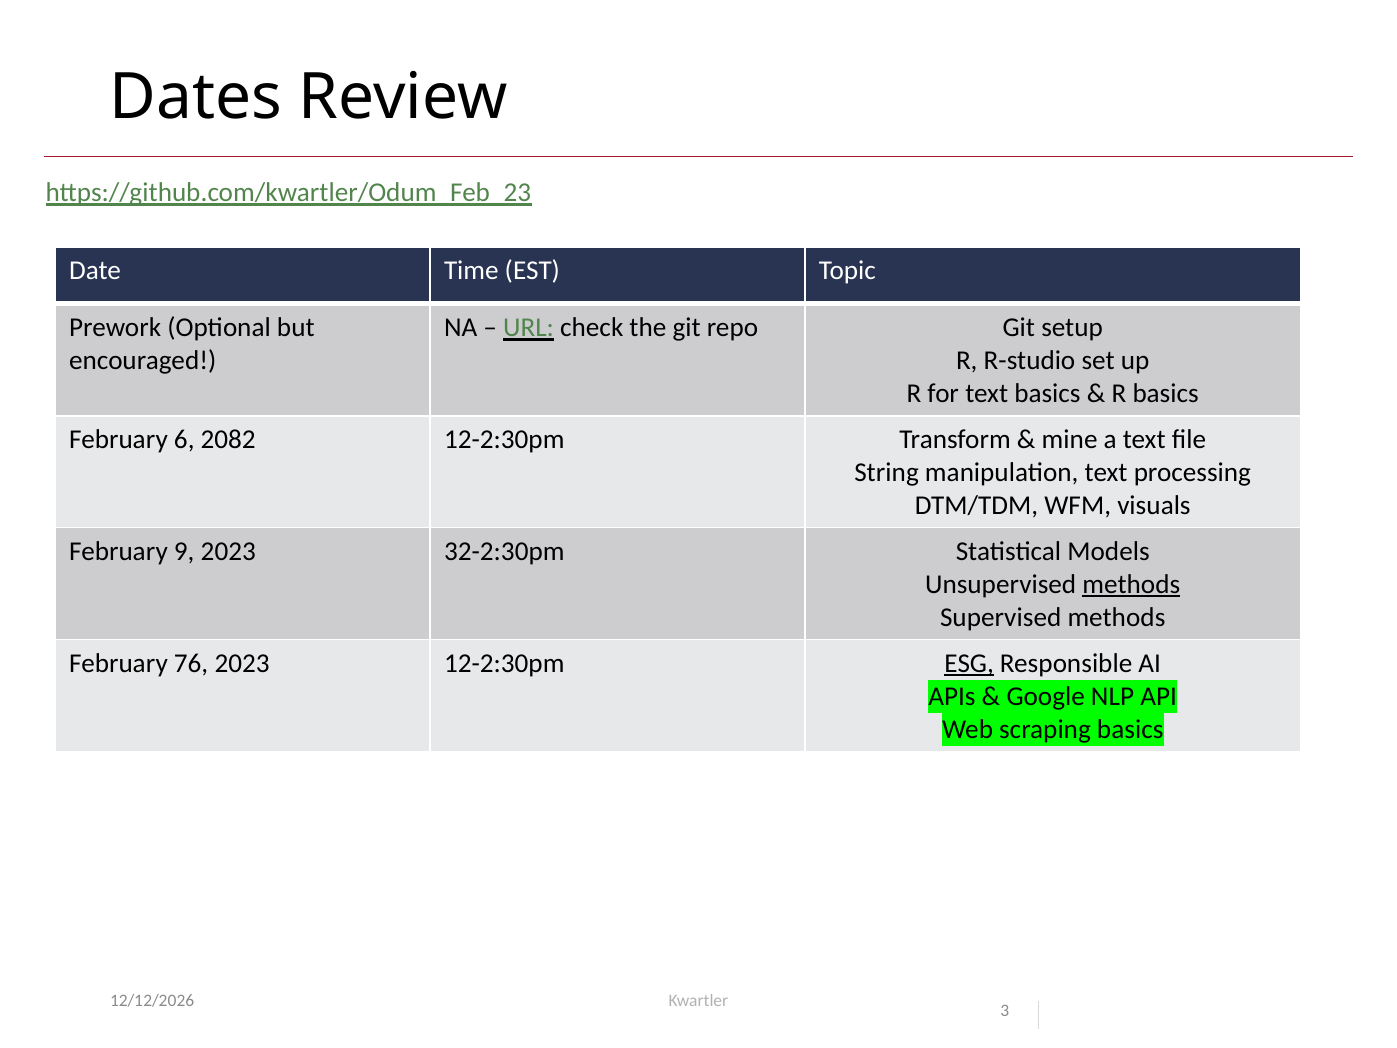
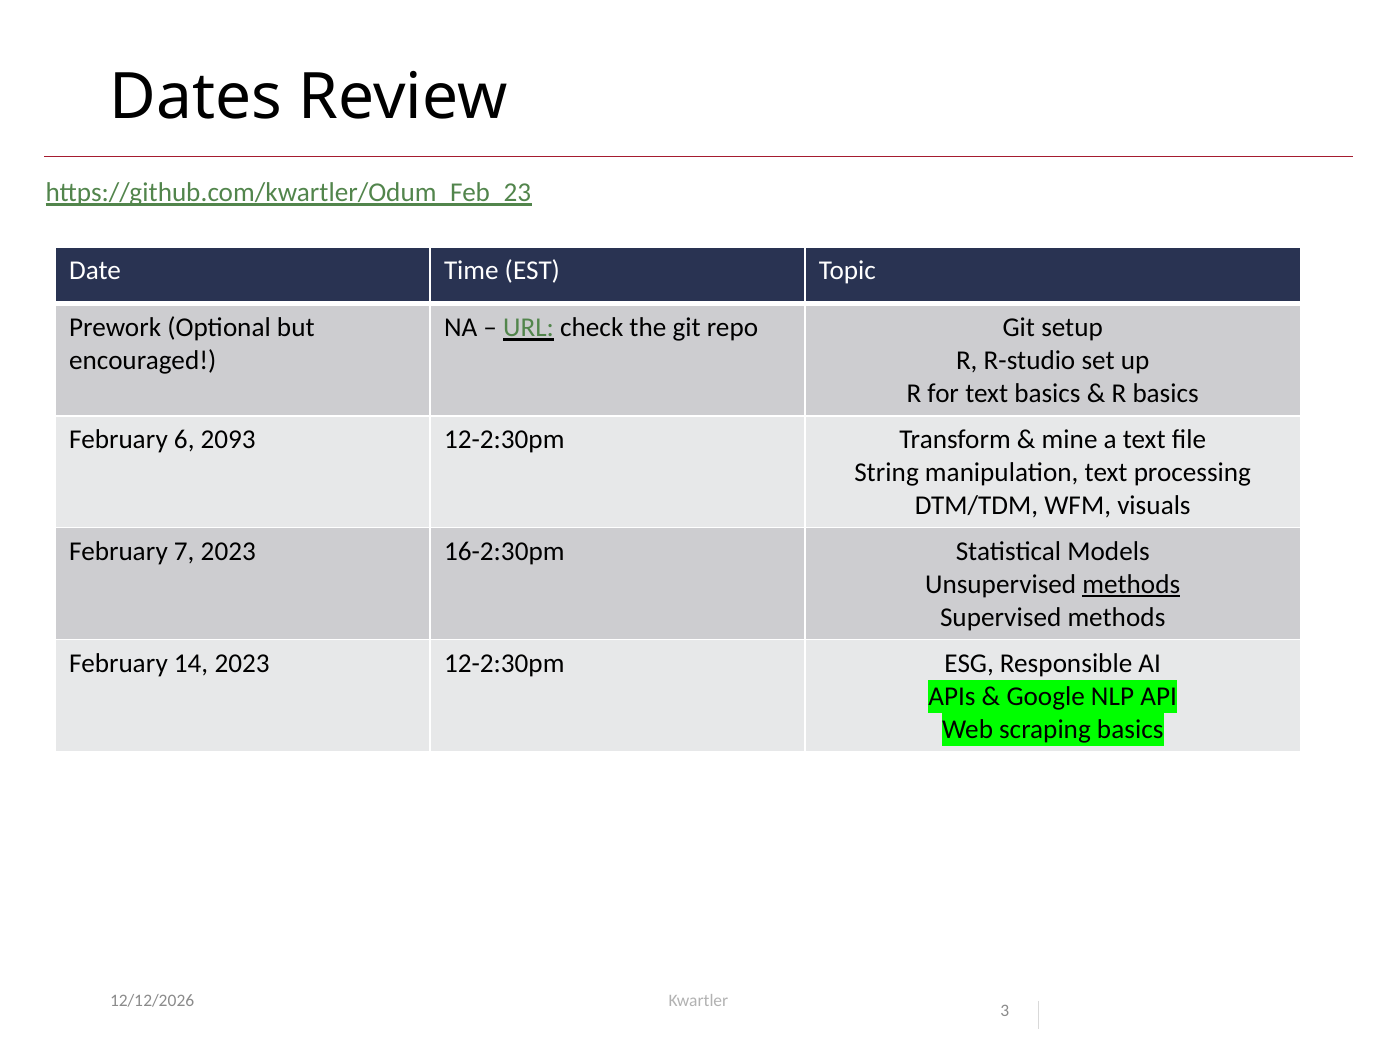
2082: 2082 -> 2093 (228, 439)
9: 9 -> 7 (184, 551)
32-2:30pm: 32-2:30pm -> 16-2:30pm (504, 551)
76: 76 -> 14 (191, 663)
ESG underline: present -> none (969, 663)
